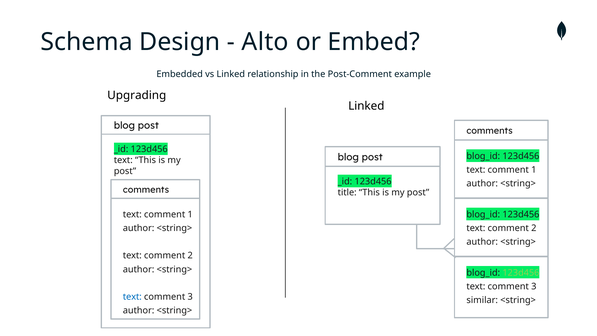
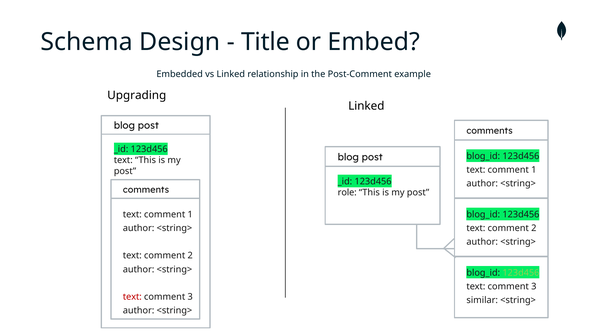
Alto: Alto -> Title (265, 42)
title: title -> role (347, 192)
text colour: blue -> red (132, 297)
